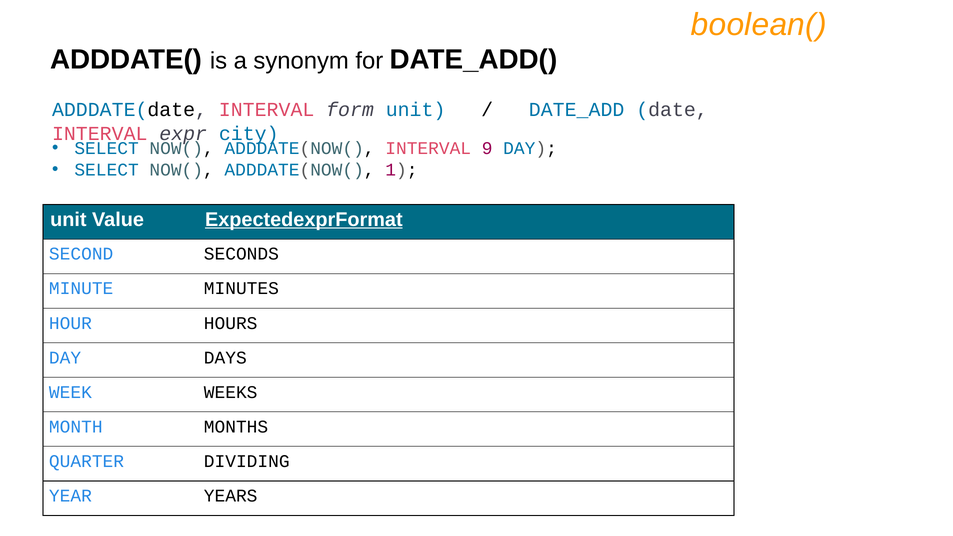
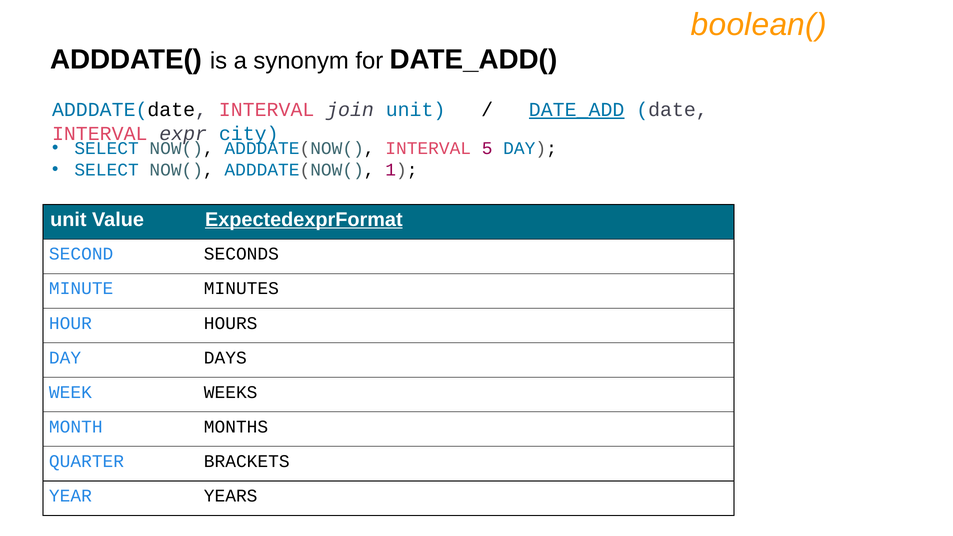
form: form -> join (350, 110)
DATE_ADD underline: none -> present (577, 110)
9: 9 -> 5 (487, 148)
DIVIDING: DIVIDING -> BRACKETS (247, 461)
